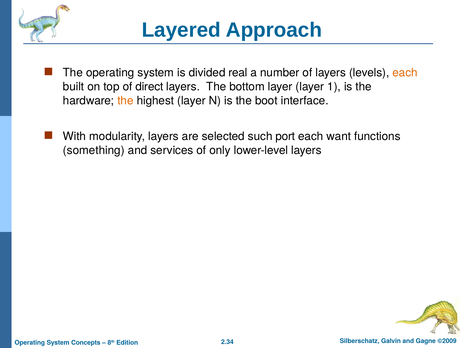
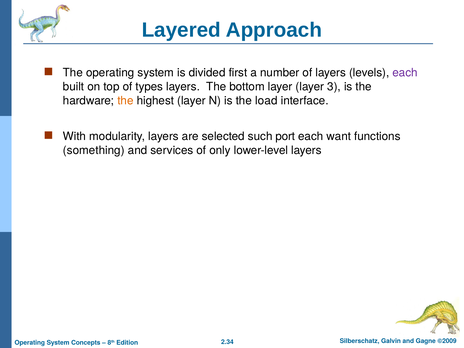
real: real -> first (238, 73)
each colour: orange -> purple (405, 73)
direct: direct -> types (149, 87)
1: 1 -> 3 (334, 87)
boot: boot -> load (266, 101)
